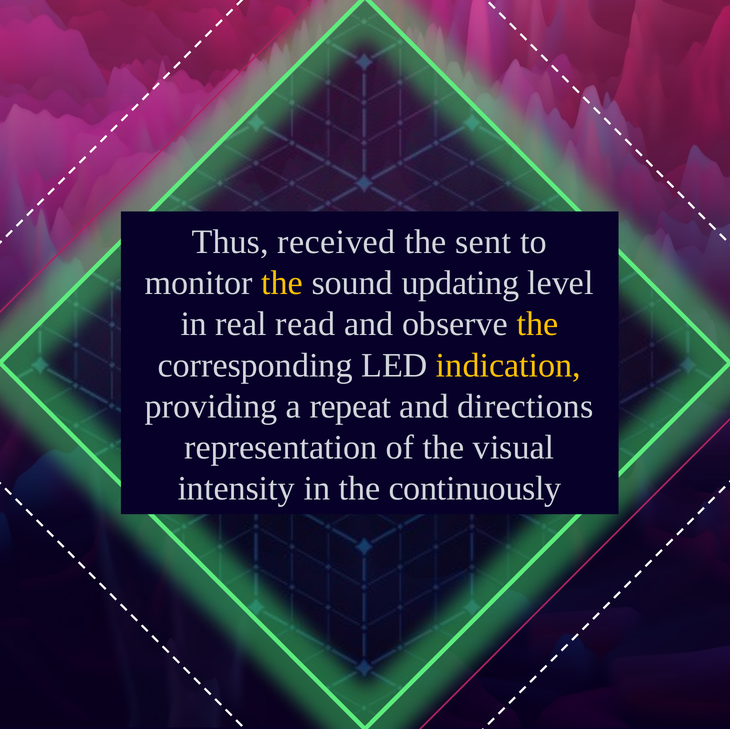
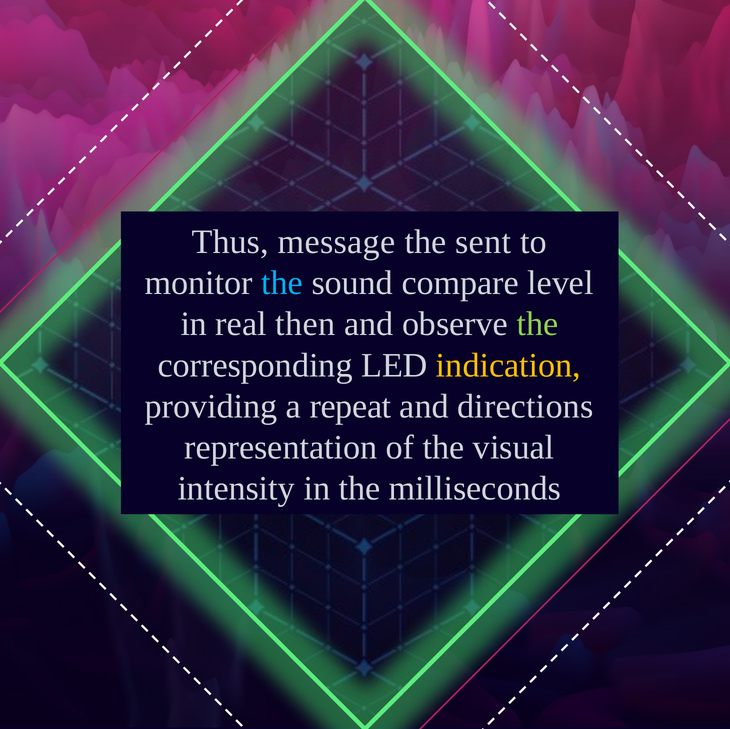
received: received -> message (337, 242)
the colour: yellow -> light blue (282, 283)
updating: updating -> compare (460, 283)
read: read -> then (305, 324)
the colour: yellow -> light green (537, 324)
continuously: continuously -> milliseconds (475, 488)
